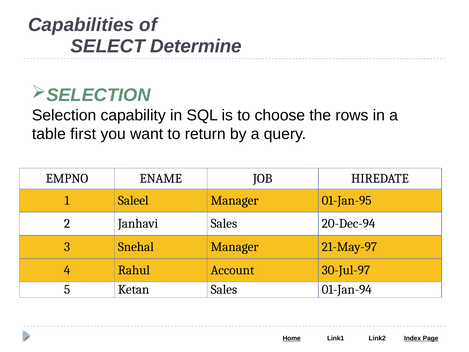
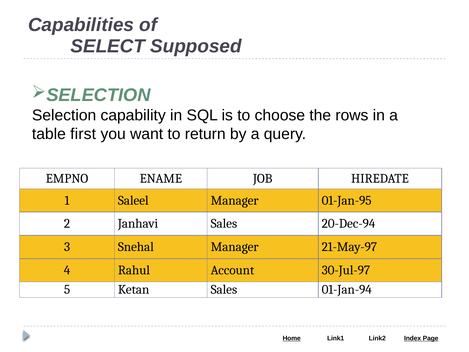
Determine: Determine -> Supposed (196, 46)
